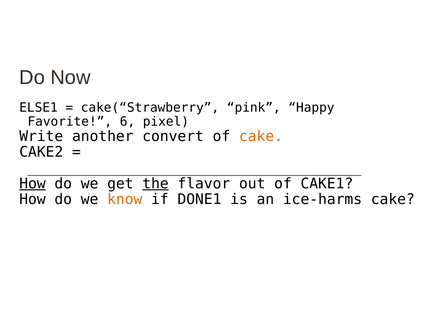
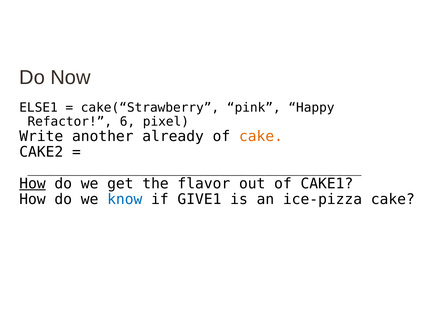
Favorite: Favorite -> Refactor (70, 121)
convert: convert -> already (173, 136)
the underline: present -> none (155, 183)
know colour: orange -> blue (125, 199)
DONE1: DONE1 -> GIVE1 (199, 199)
ice-harms: ice-harms -> ice-pizza (323, 199)
